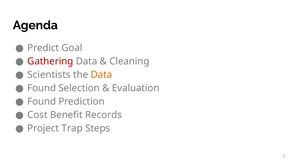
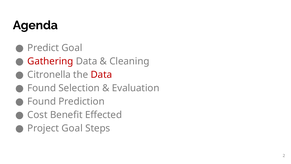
Scientists: Scientists -> Citronella (49, 75)
Data colour: orange -> red (101, 75)
Records: Records -> Effected (104, 115)
Project Trap: Trap -> Goal (72, 128)
